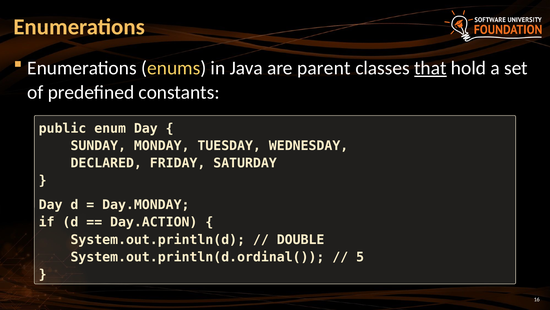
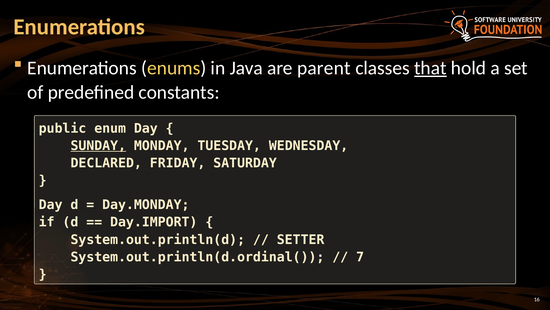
SUNDAY underline: none -> present (98, 145)
Day.ACTION: Day.ACTION -> Day.IMPORT (154, 222)
DOUBLE: DOUBLE -> SETTER (301, 239)
5: 5 -> 7 (360, 257)
